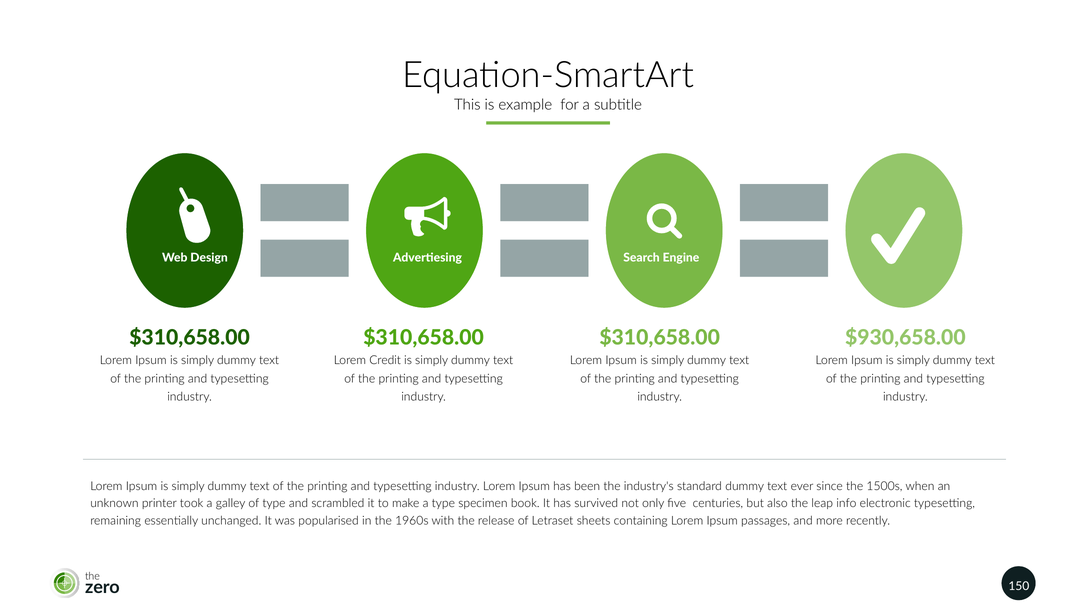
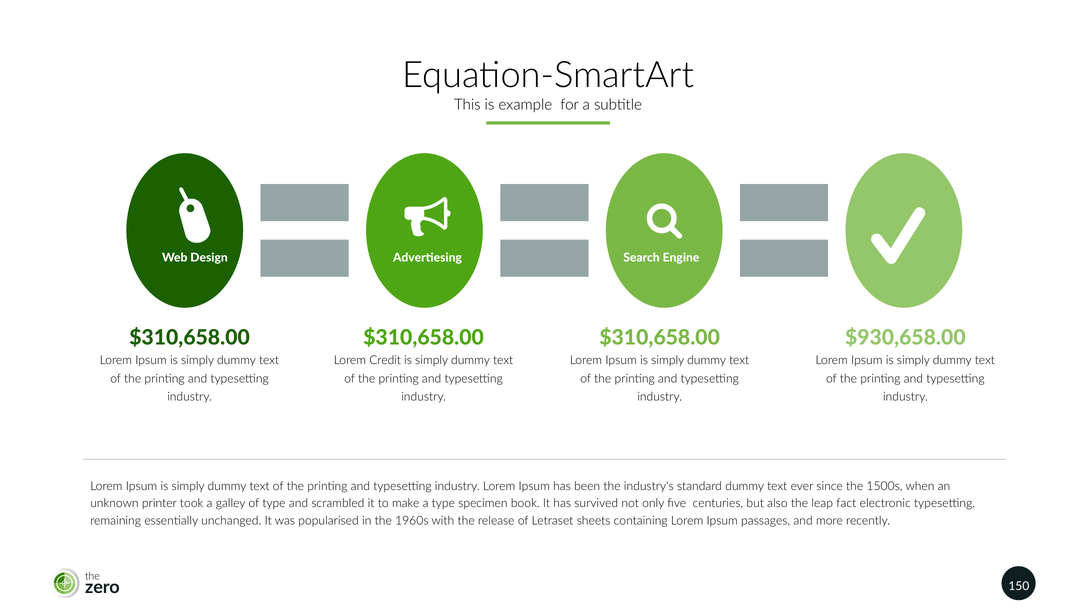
info: info -> fact (846, 503)
